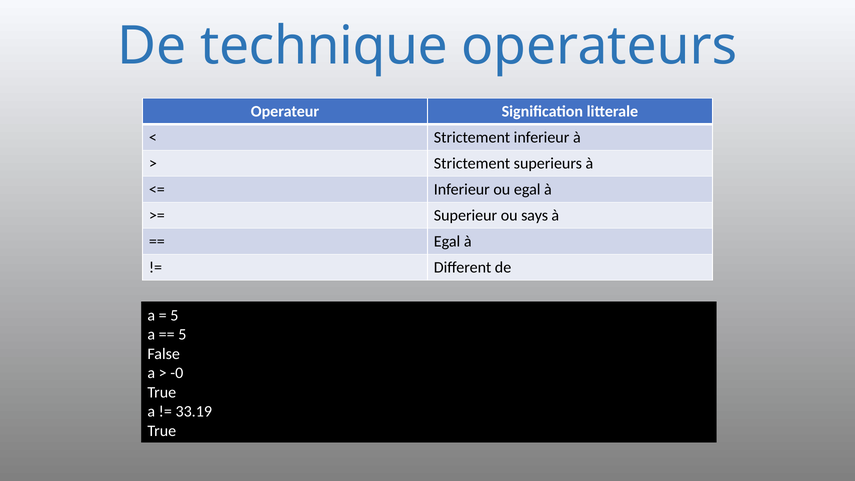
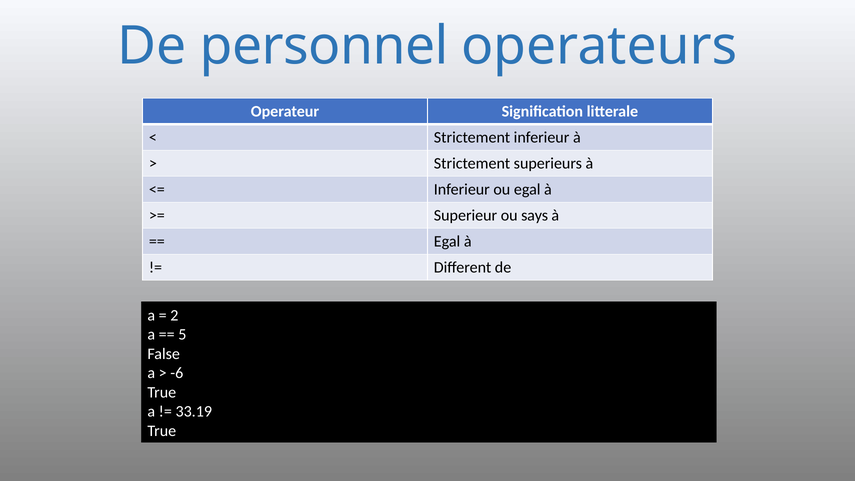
technique: technique -> personnel (324, 46)
5: 5 -> 2 (174, 315)
-0: -0 -> -6 (177, 373)
